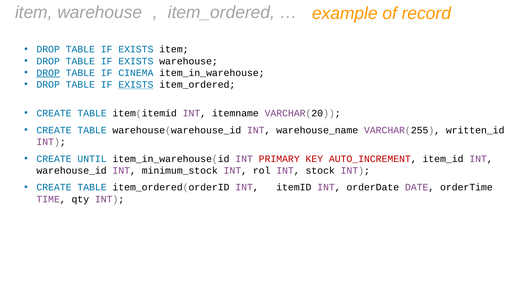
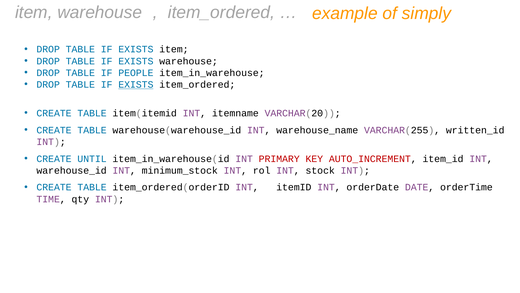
record: record -> simply (426, 14)
DROP underline: present -> none (48, 73)
CINEMA: CINEMA -> PEOPLE (136, 73)
